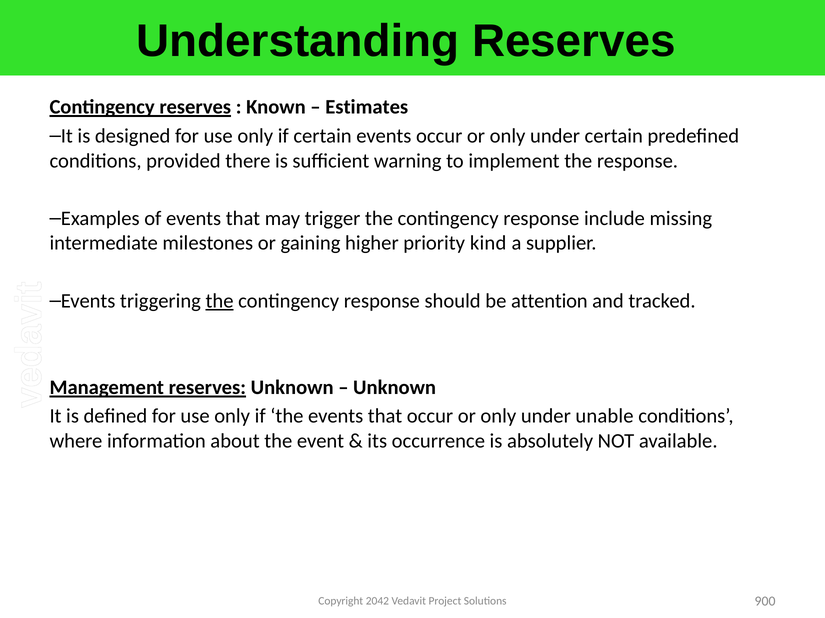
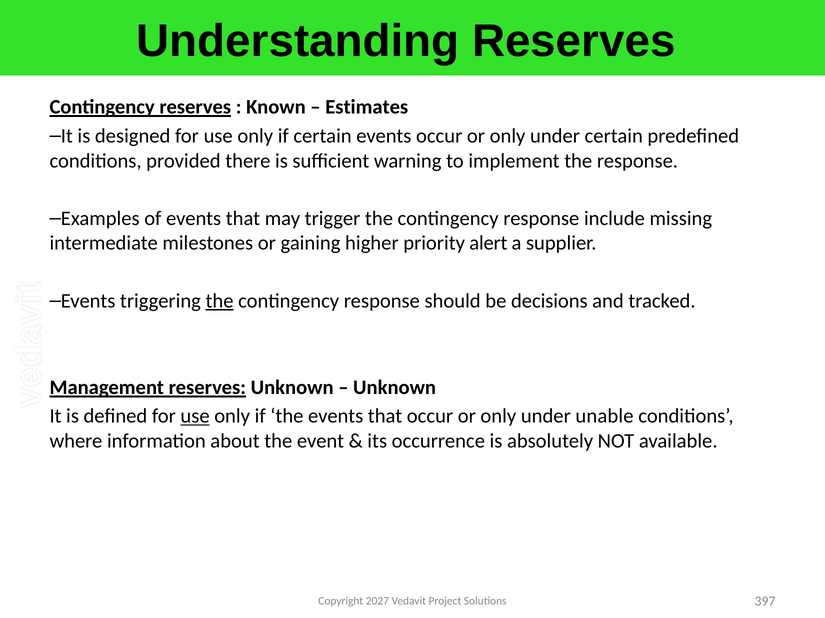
kind: kind -> alert (488, 243)
attention: attention -> decisions (549, 301)
use underline: none -> present (195, 417)
2042: 2042 -> 2027 (377, 602)
900: 900 -> 397 (765, 602)
